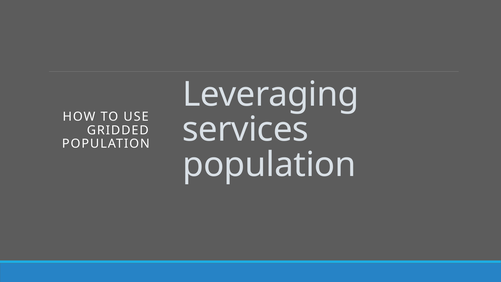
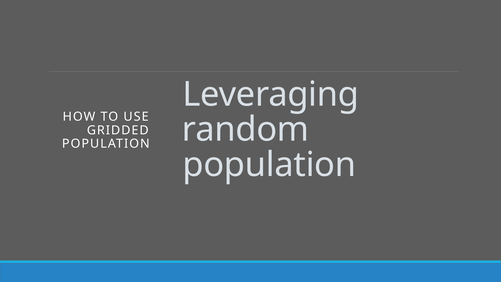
services: services -> random (245, 129)
